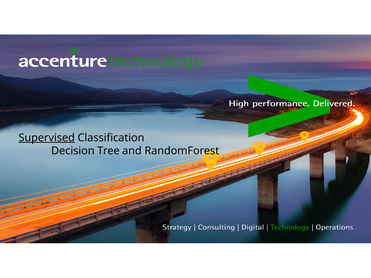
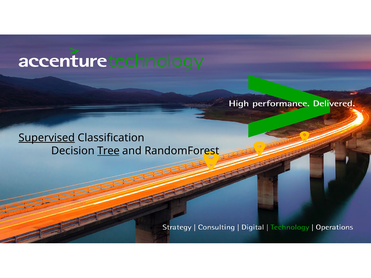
Tree underline: none -> present (108, 151)
